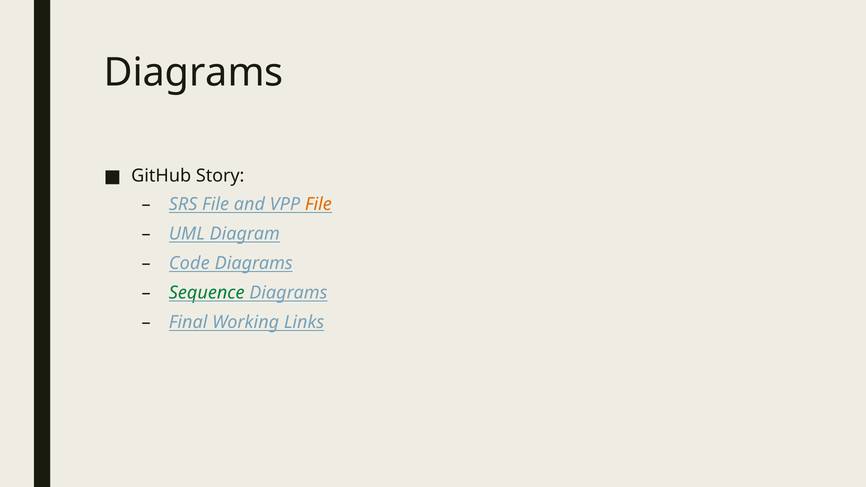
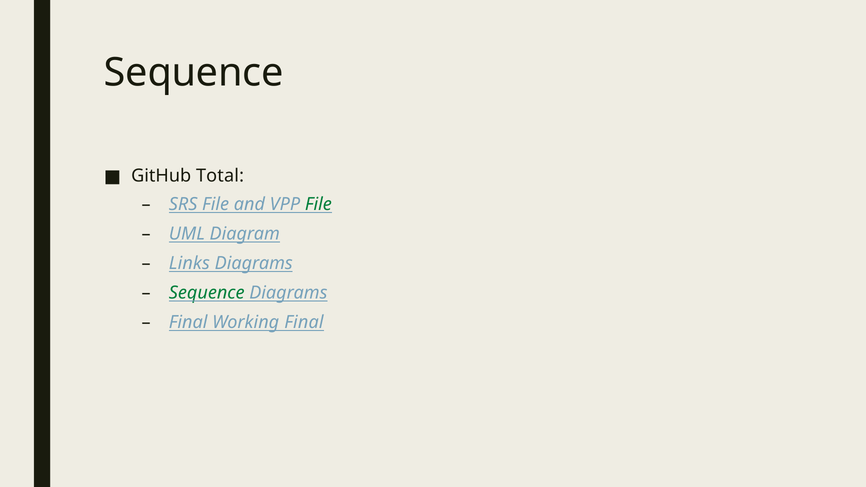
Diagrams: Diagrams -> Sequence (194, 73)
Story: Story -> Total (220, 176)
File colour: orange -> green (318, 204)
Code: Code -> Links (189, 263)
Working Links: Links -> Final (304, 322)
